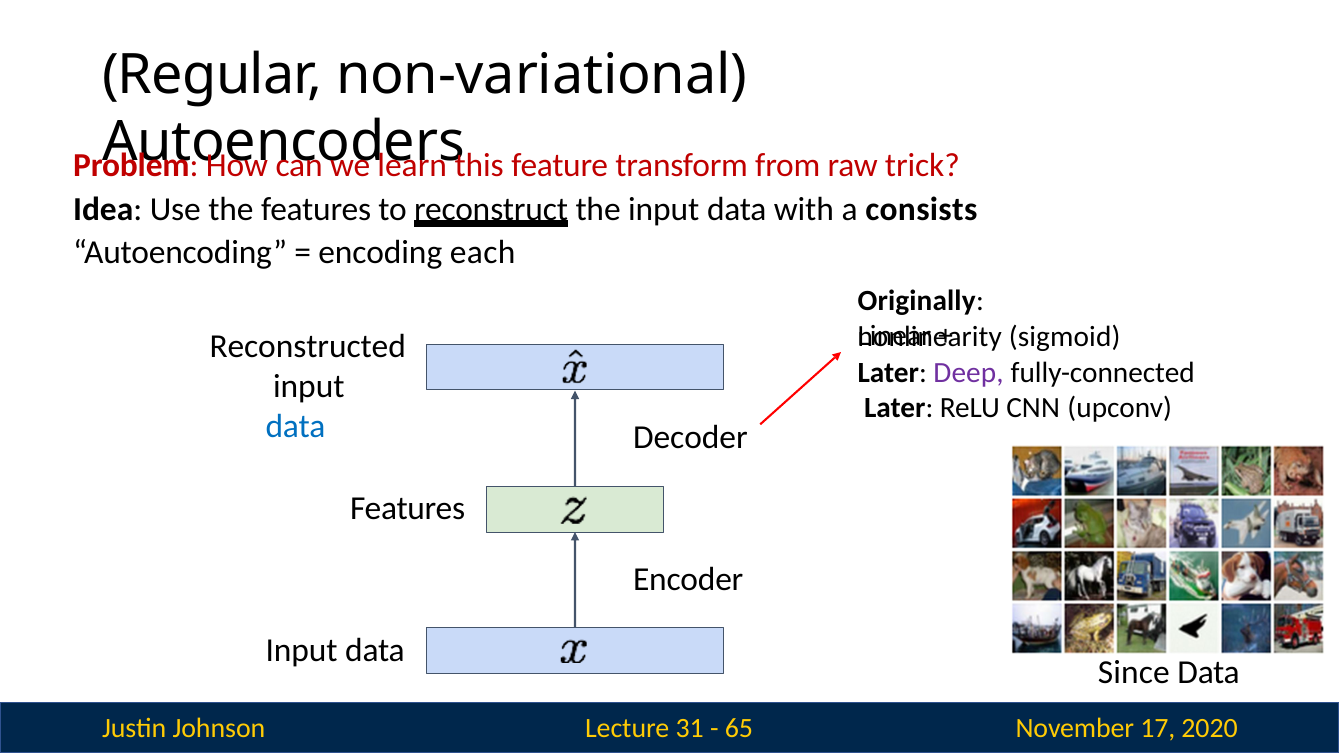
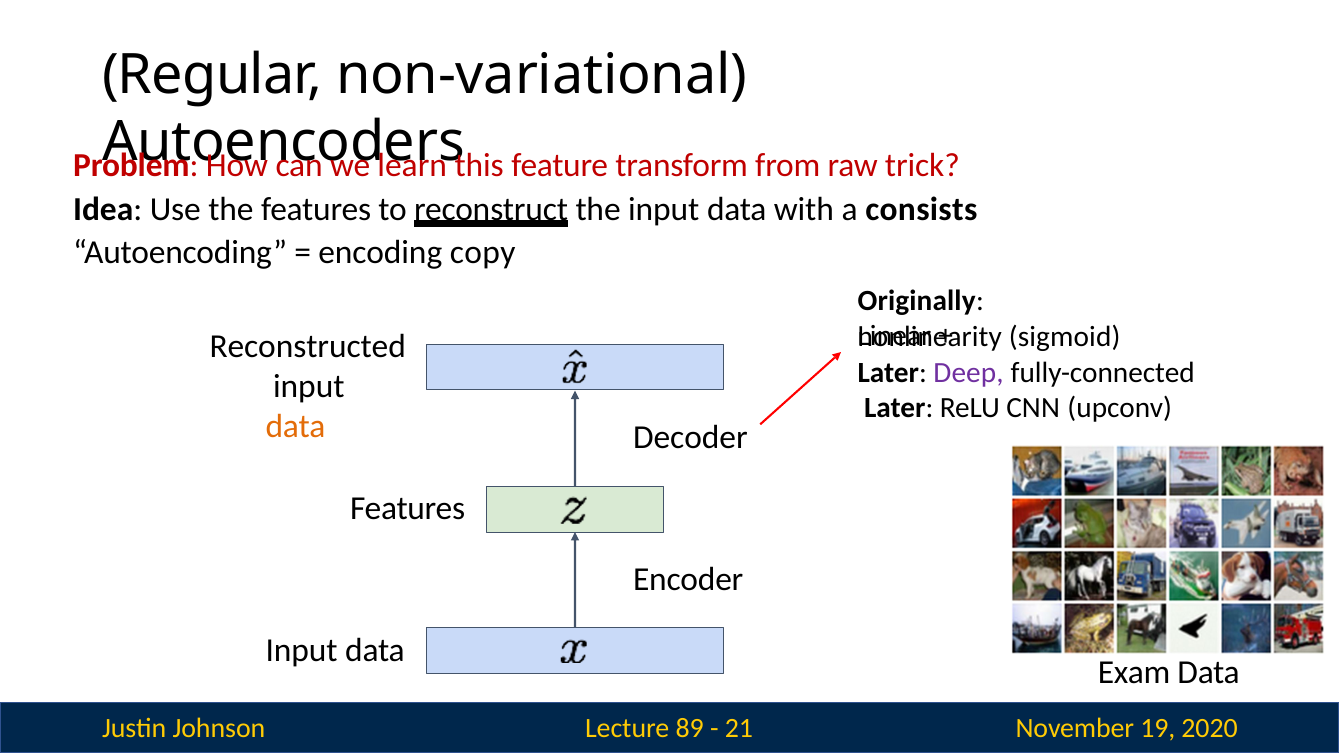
each: each -> copy (483, 253)
data colour: blue -> orange (296, 427)
Since: Since -> Exam (1134, 673)
31: 31 -> 89 (690, 729)
65: 65 -> 21 (739, 729)
17: 17 -> 19 (1158, 729)
